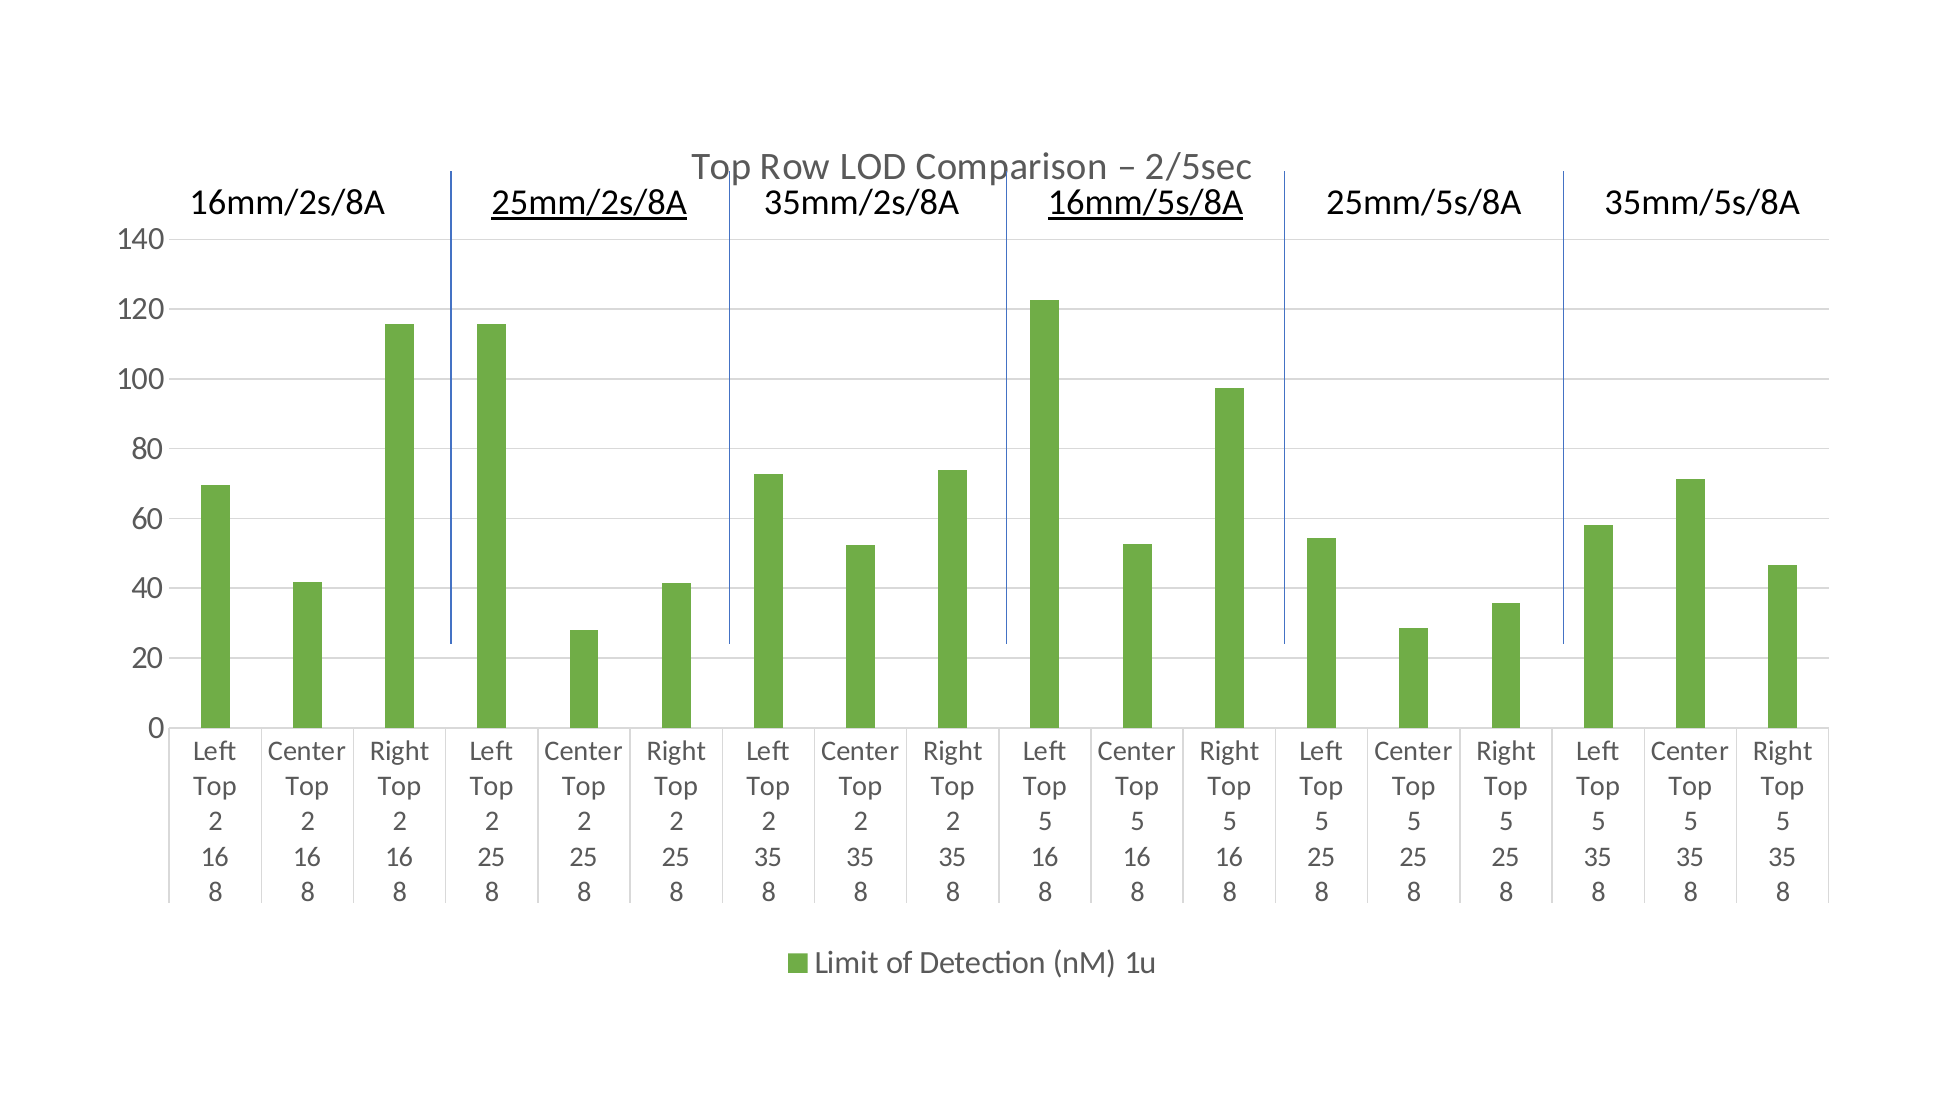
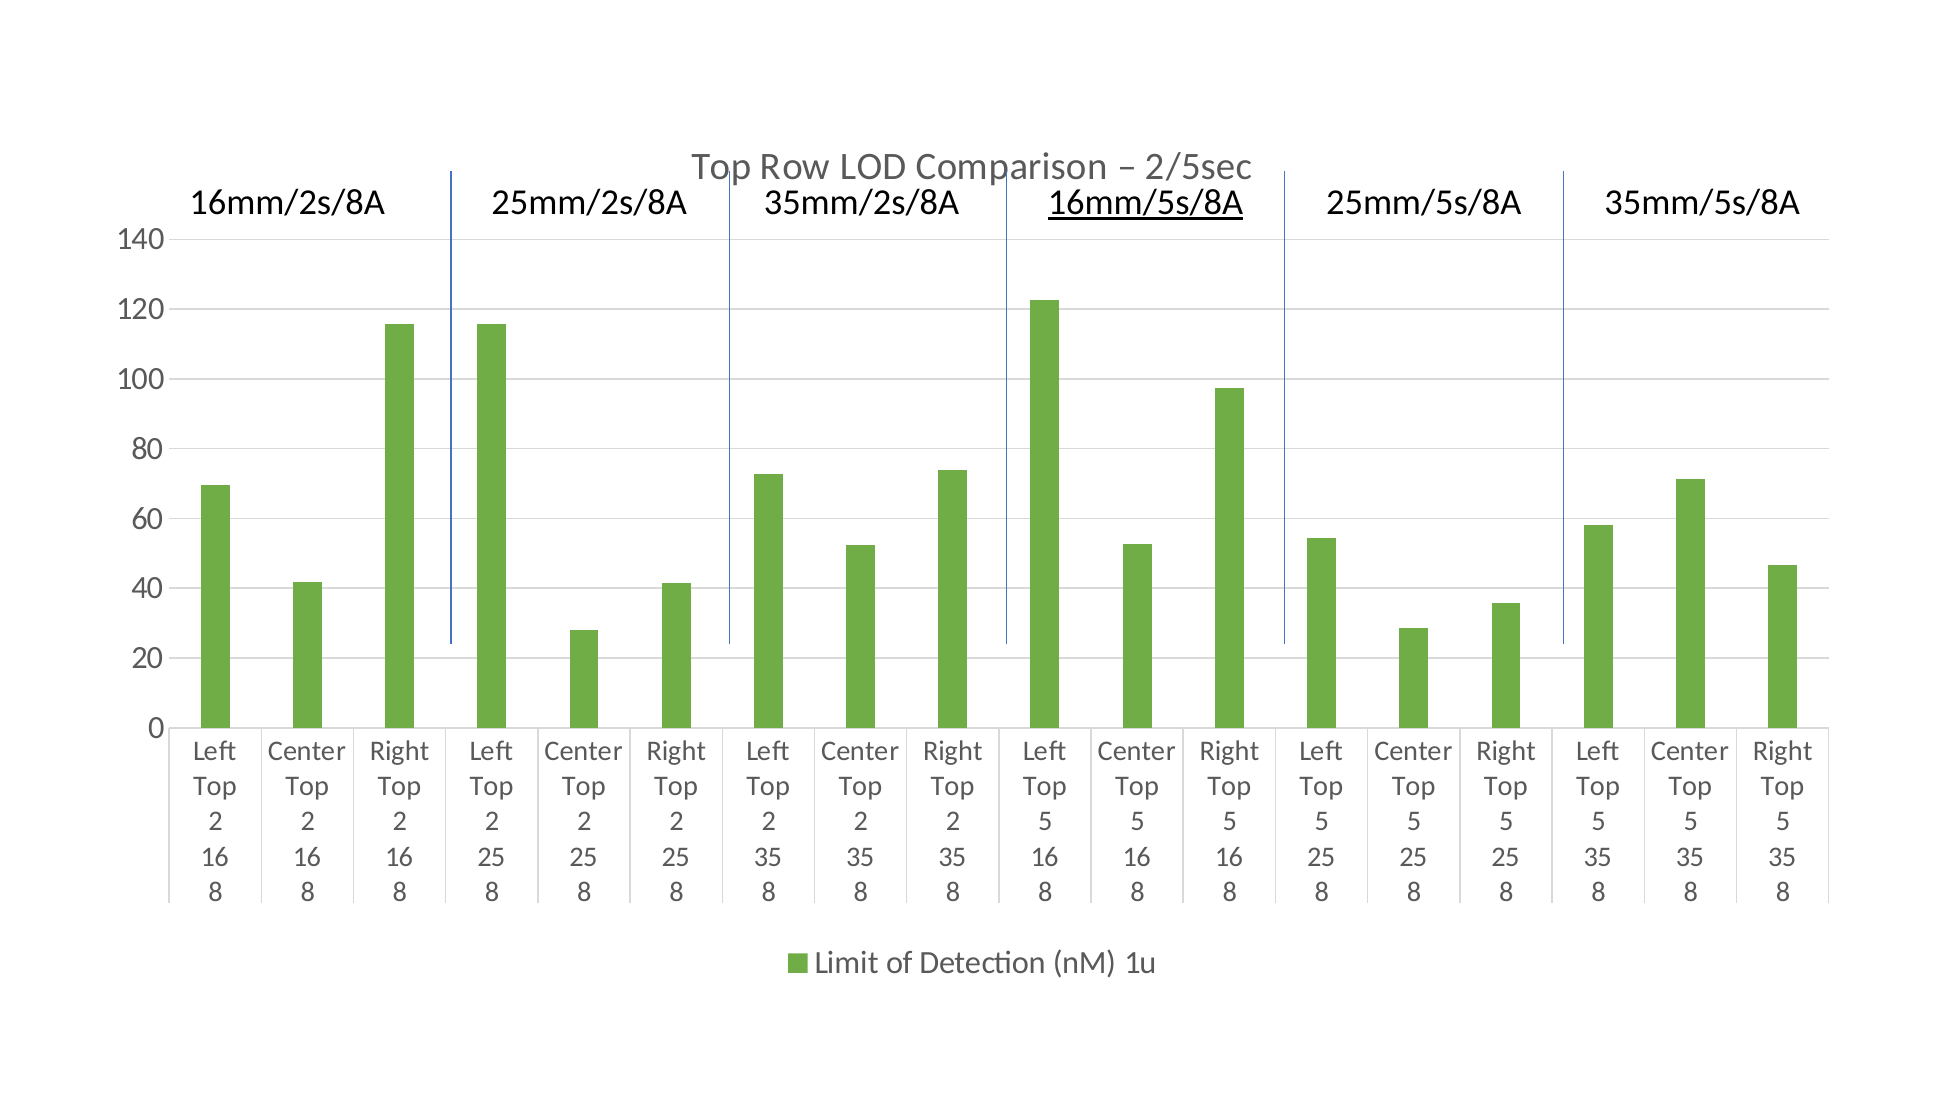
25mm/2s/8A underline: present -> none (589, 203)
